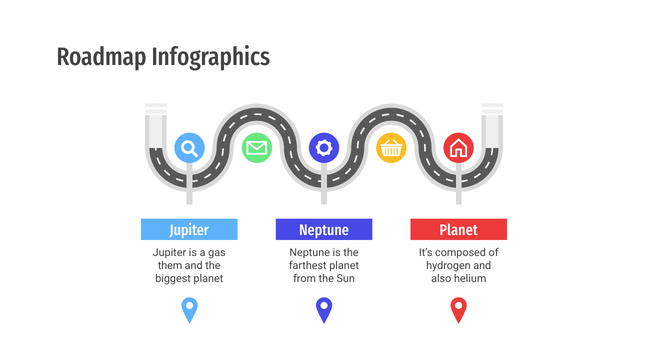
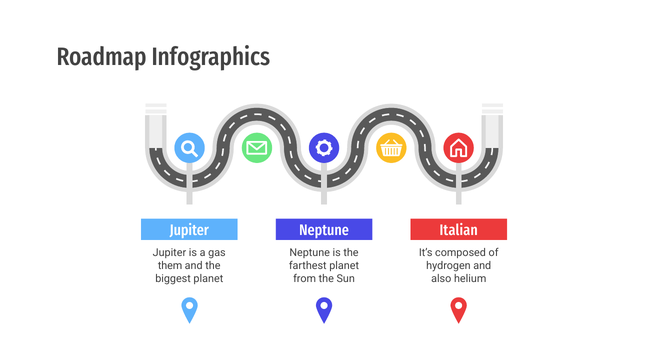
Planet: Planet -> Italian (459, 231)
